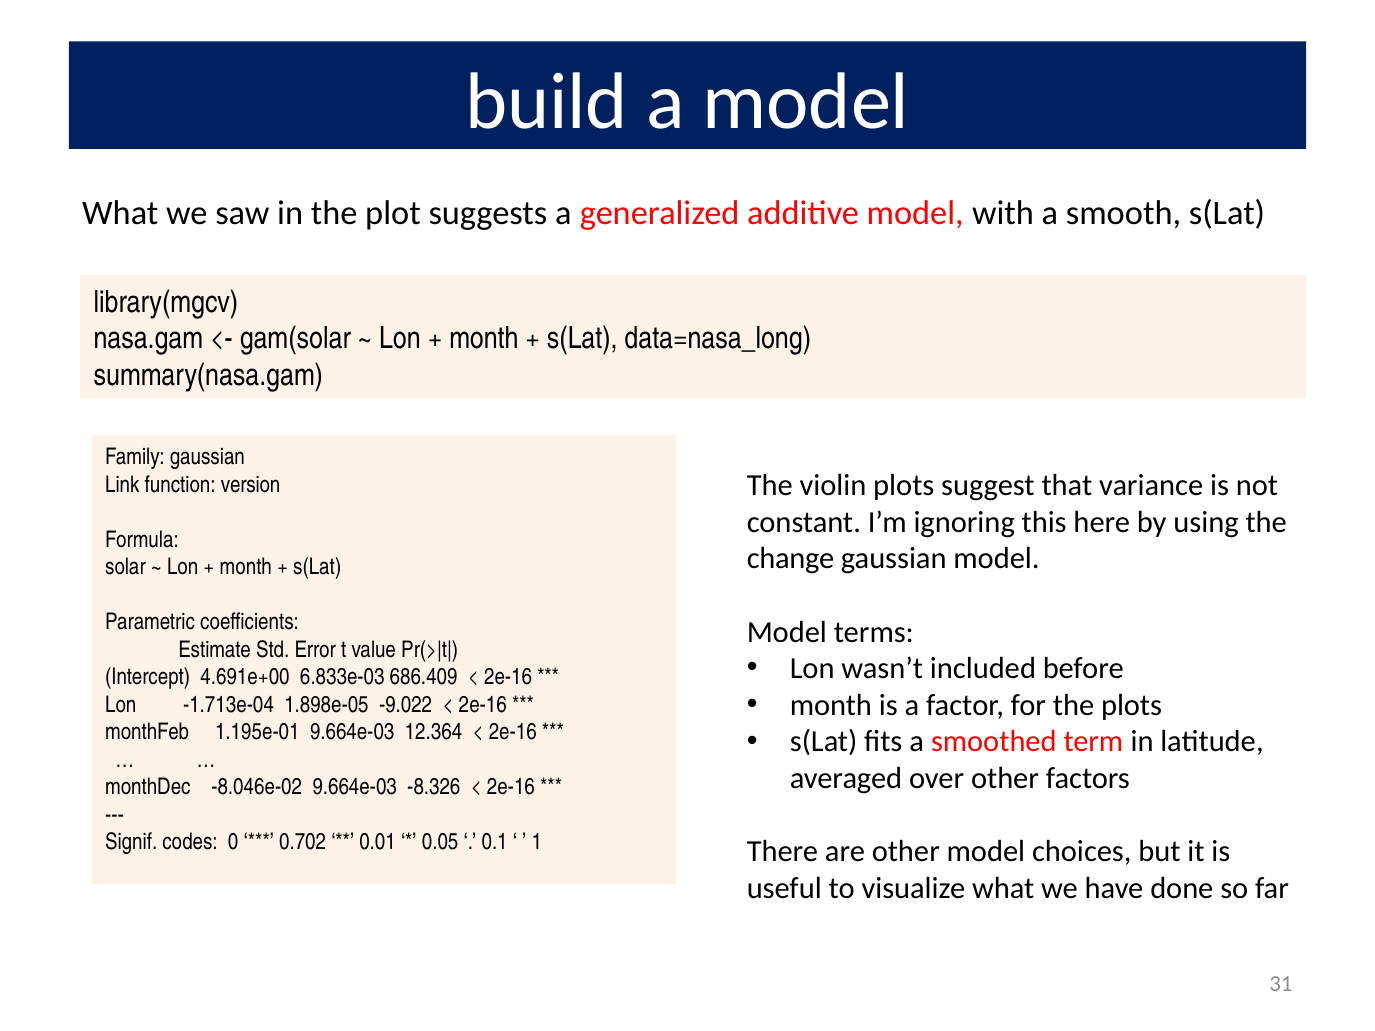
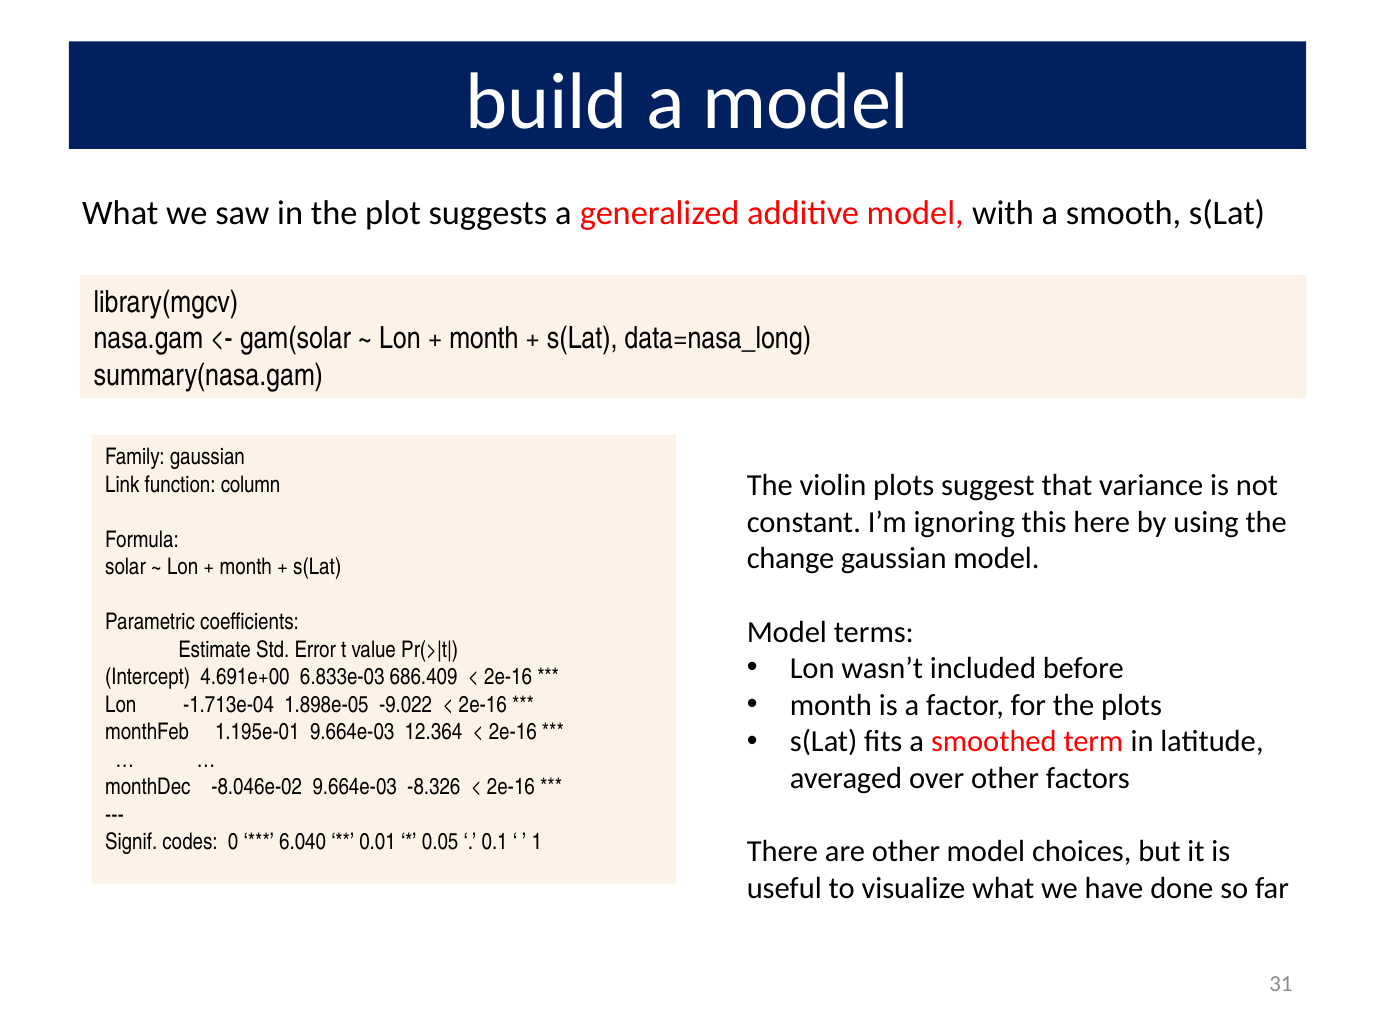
version: version -> column (251, 485)
0.702: 0.702 -> 6.040 (303, 842)
